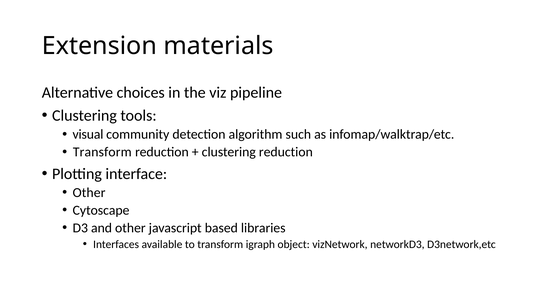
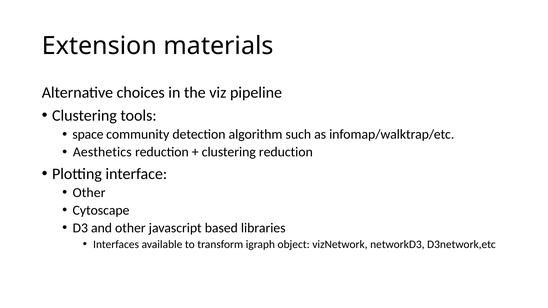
visual: visual -> space (88, 135)
Transform: Transform -> Aesthetics (102, 152)
